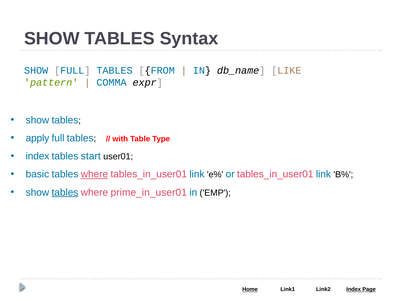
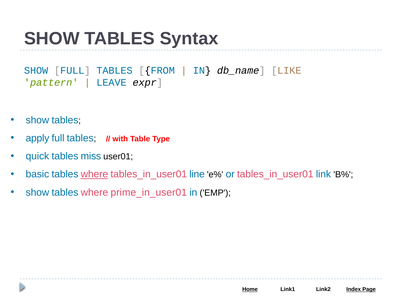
COMMA: COMMA -> LEAVE (111, 83)
index: index -> quick (37, 157)
start: start -> miss (91, 157)
link: link -> line (197, 175)
tables underline: present -> none (65, 193)
